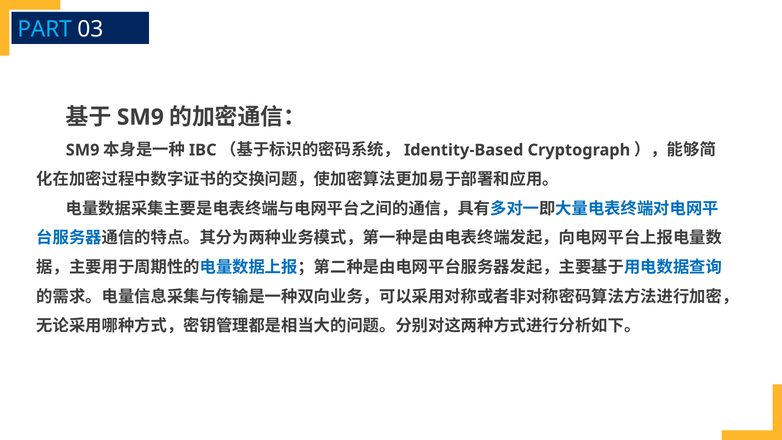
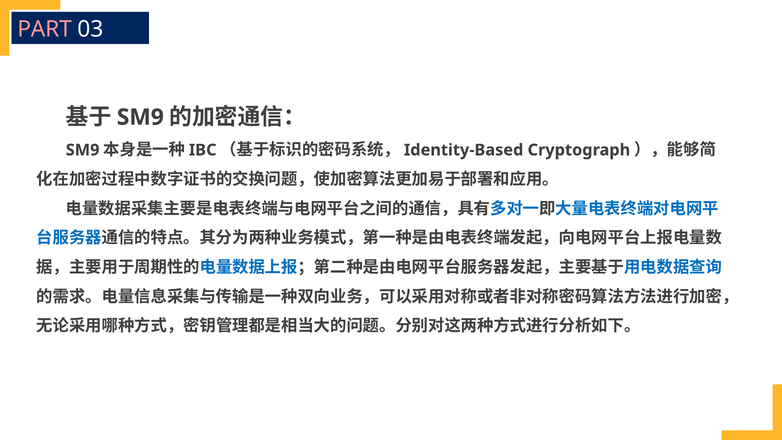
PART colour: light blue -> pink (45, 29)
